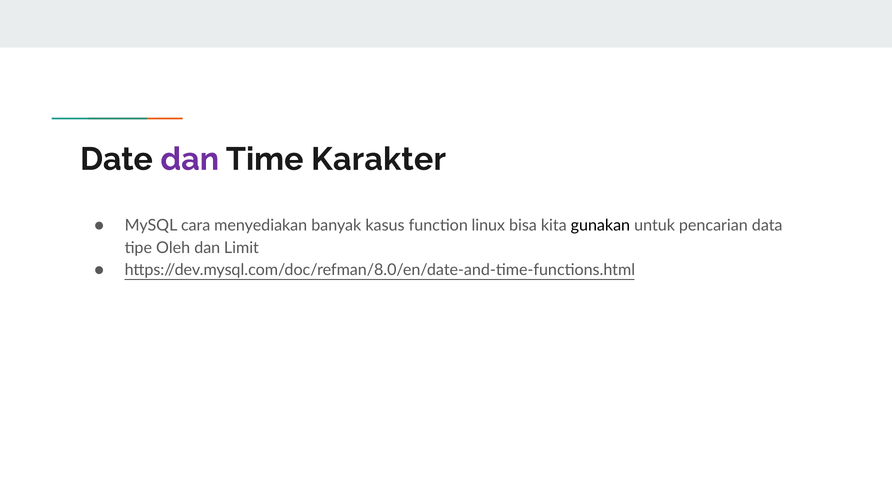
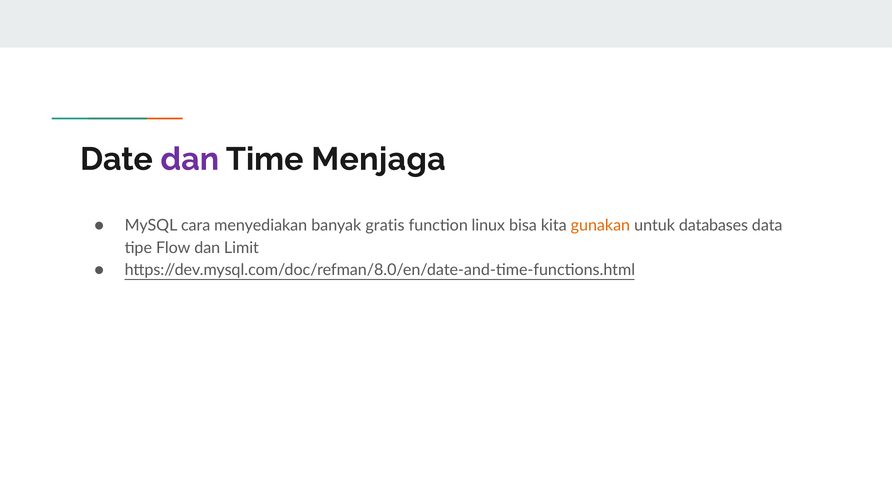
Karakter: Karakter -> Menjaga (379, 159)
kasus: kasus -> gratis (385, 225)
gunakan colour: black -> orange (600, 225)
pencarian: pencarian -> databases (713, 225)
Oleh: Oleh -> Flow (173, 248)
